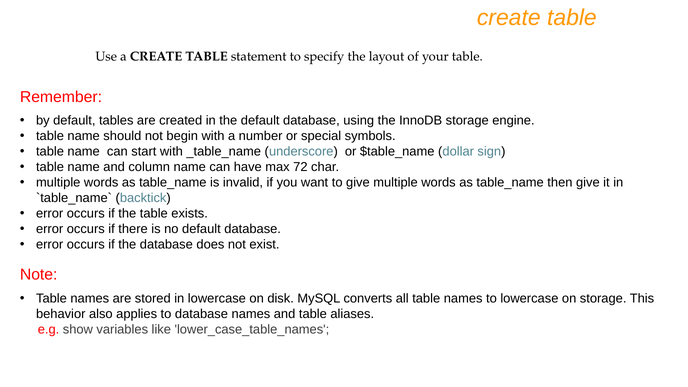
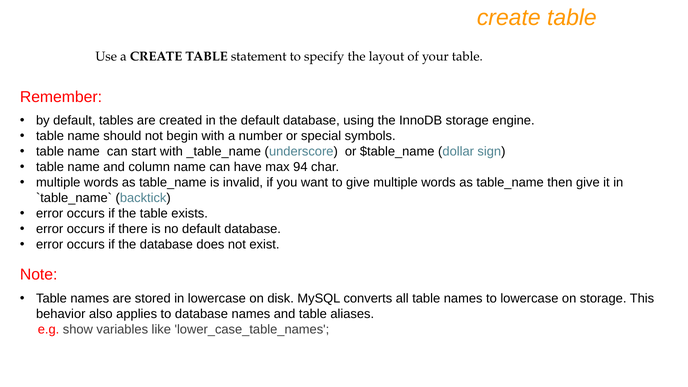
72: 72 -> 94 (300, 167)
